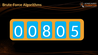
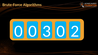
8: 8 -> 3 (47, 31)
5: 5 -> 2 (75, 31)
